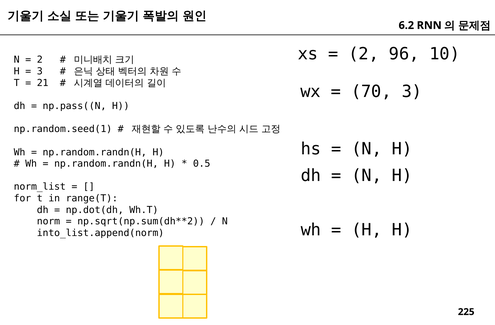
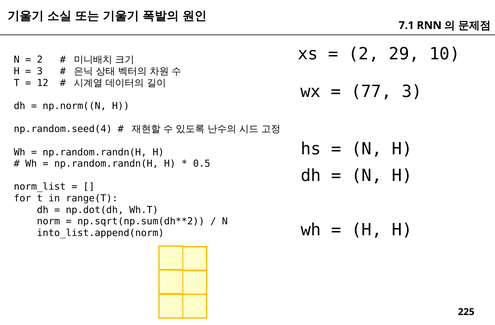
6.2: 6.2 -> 7.1 (406, 25)
96: 96 -> 29 (404, 54)
21: 21 -> 12 (43, 83)
70: 70 -> 77 (371, 92)
np.pass((N: np.pass((N -> np.norm((N (74, 106)
np.random.seed(1: np.random.seed(1 -> np.random.seed(4 (63, 129)
